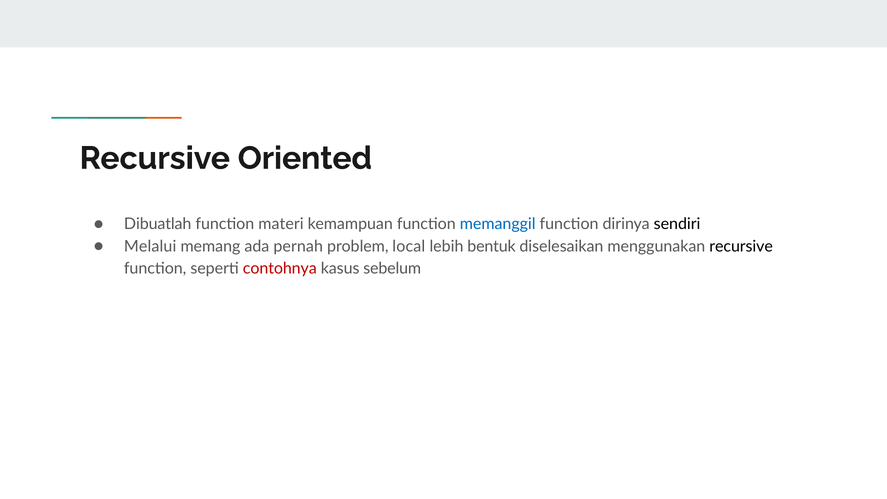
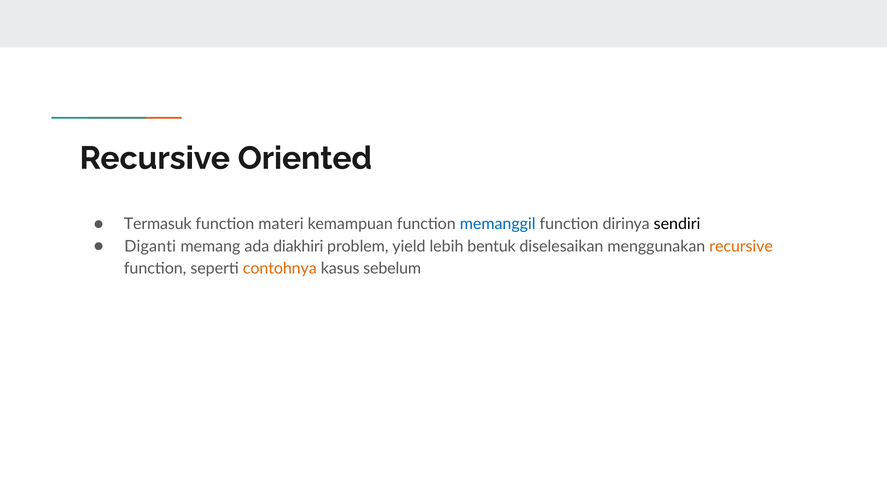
Dibuatlah: Dibuatlah -> Termasuk (158, 224)
Melalui: Melalui -> Diganti (150, 246)
pernah: pernah -> diakhiri (298, 246)
local: local -> yield (409, 246)
recursive colour: black -> orange (741, 246)
contohnya colour: red -> orange (280, 268)
